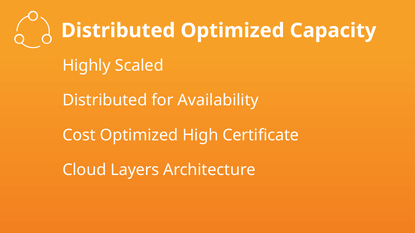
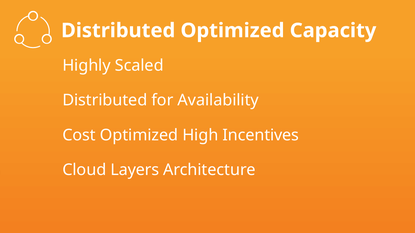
Certificate: Certificate -> Incentives (261, 135)
